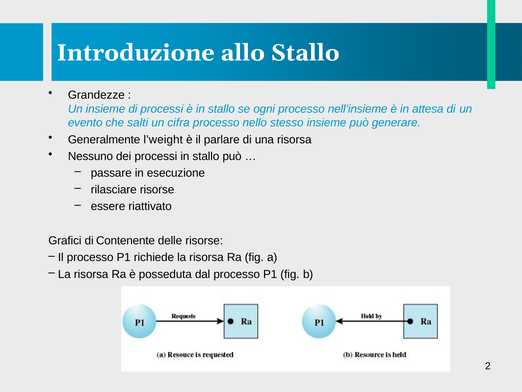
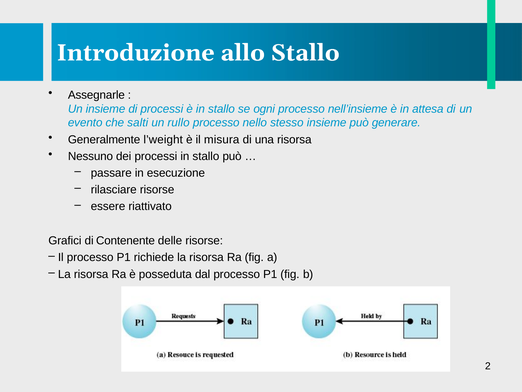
Grandezze: Grandezze -> Assegnarle (96, 95)
cifra: cifra -> rullo (179, 123)
parlare: parlare -> misura (222, 139)
